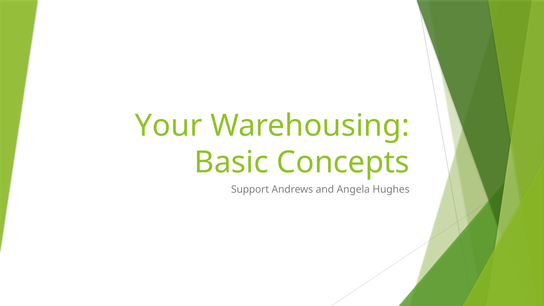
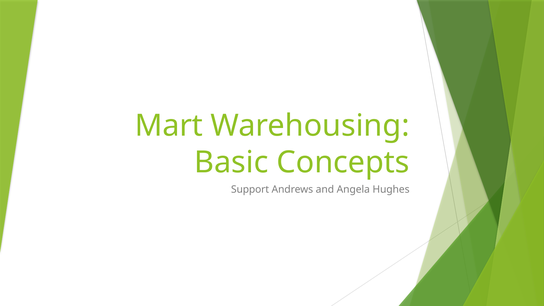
Your: Your -> Mart (169, 126)
